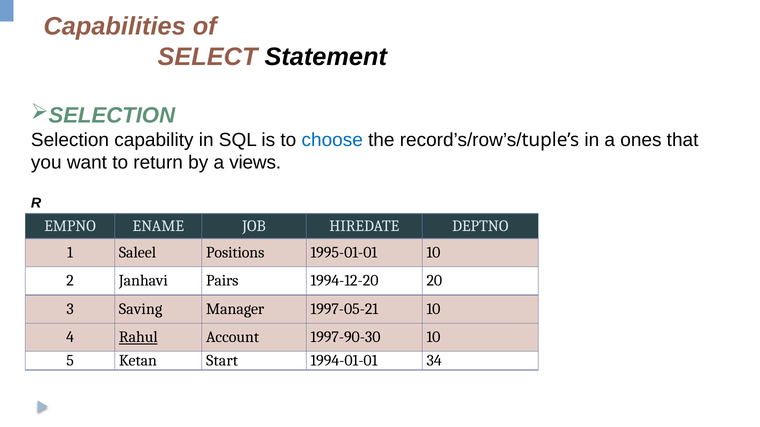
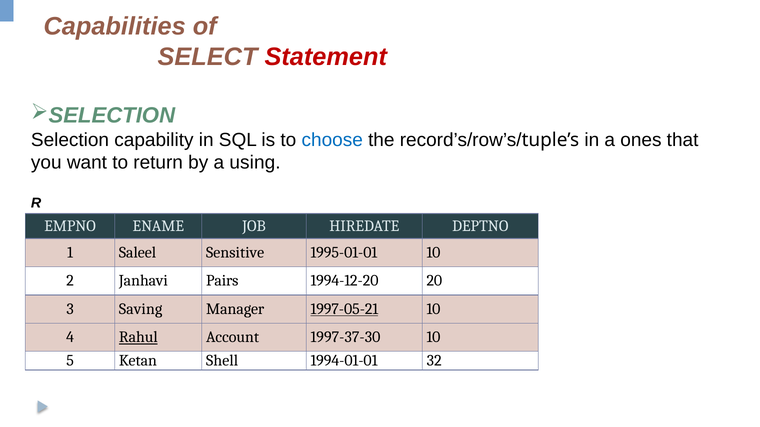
Statement colour: black -> red (326, 57)
views: views -> using (255, 163)
Positions: Positions -> Sensitive (235, 253)
1997-05-21 underline: none -> present (344, 309)
1997-90-30: 1997-90-30 -> 1997-37-30 (345, 338)
Start: Start -> Shell (222, 361)
34: 34 -> 32 (434, 361)
